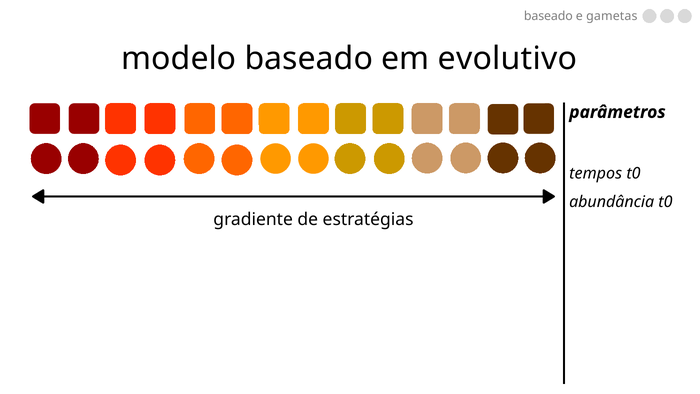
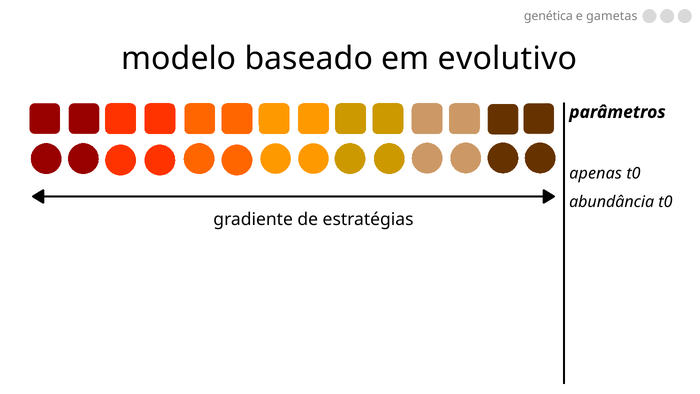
baseado: baseado -> genética (548, 16)
tempos: tempos -> apenas (596, 173)
